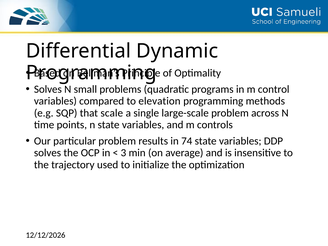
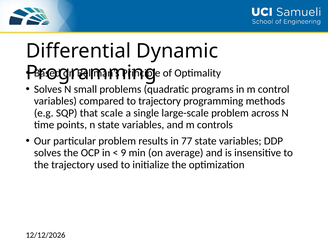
to elevation: elevation -> trajectory (160, 101)
74: 74 -> 77 (187, 141)
3: 3 -> 9 (123, 153)
